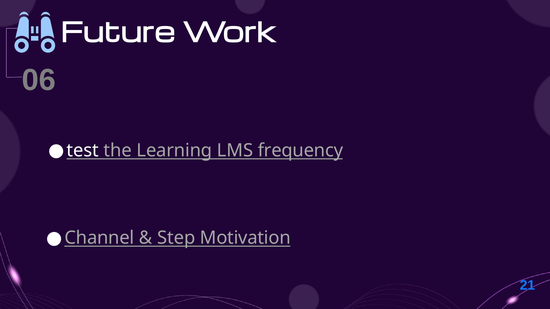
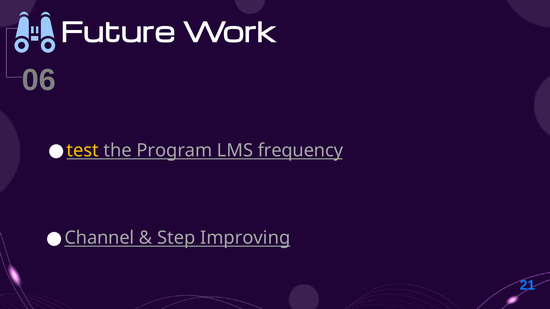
test colour: white -> yellow (83, 151)
Learning: Learning -> Program (174, 151)
Motivation: Motivation -> Improving (245, 238)
